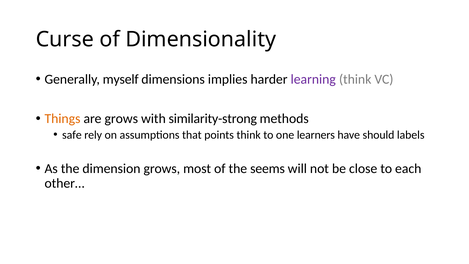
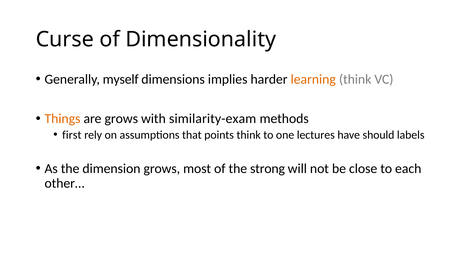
learning colour: purple -> orange (313, 79)
similarity-strong: similarity-strong -> similarity-exam (213, 119)
safe: safe -> first (72, 135)
learners: learners -> lectures (316, 135)
seems: seems -> strong (268, 168)
